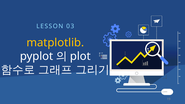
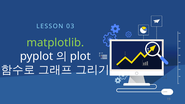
matplotlib colour: yellow -> light green (55, 43)
